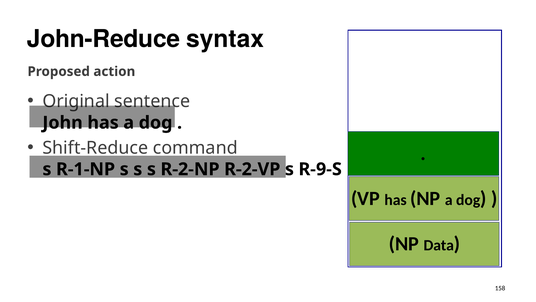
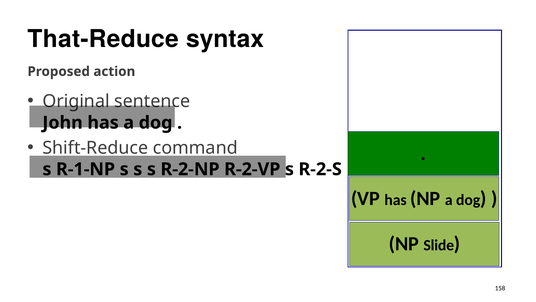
John-Reduce: John-Reduce -> That-Reduce (103, 39)
R-9-S: R-9-S -> R-2-S (320, 169)
Data: Data -> Slide (439, 245)
